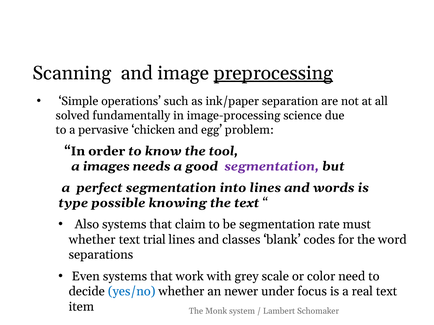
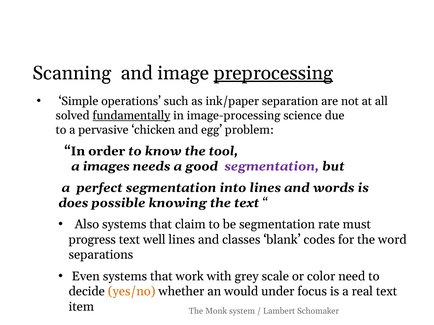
fundamentally underline: none -> present (131, 116)
type: type -> does (73, 203)
whether: whether -> progress (92, 240)
trial: trial -> well (154, 240)
yes/no colour: blue -> orange (132, 292)
newer: newer -> would (241, 292)
